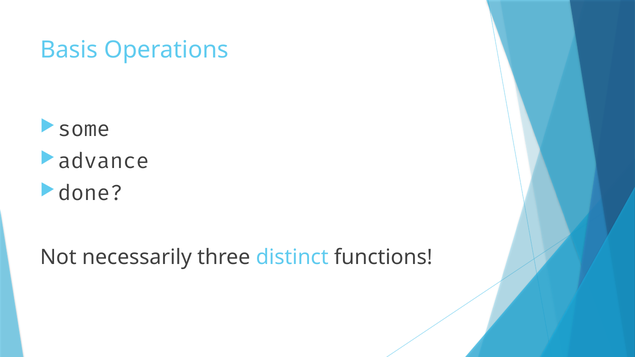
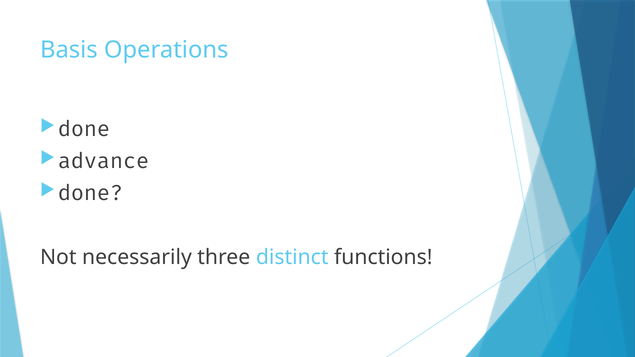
some: some -> done (84, 129)
